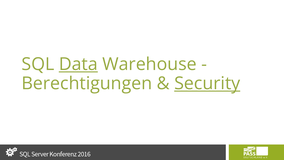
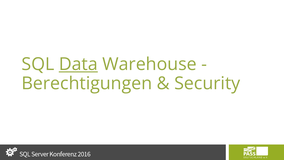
Security underline: present -> none (207, 83)
